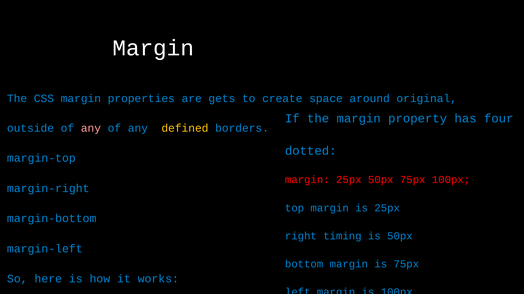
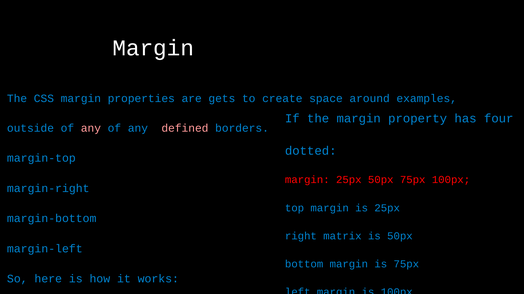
original: original -> examples (427, 99)
defined colour: yellow -> pink (185, 128)
timing: timing -> matrix (342, 236)
